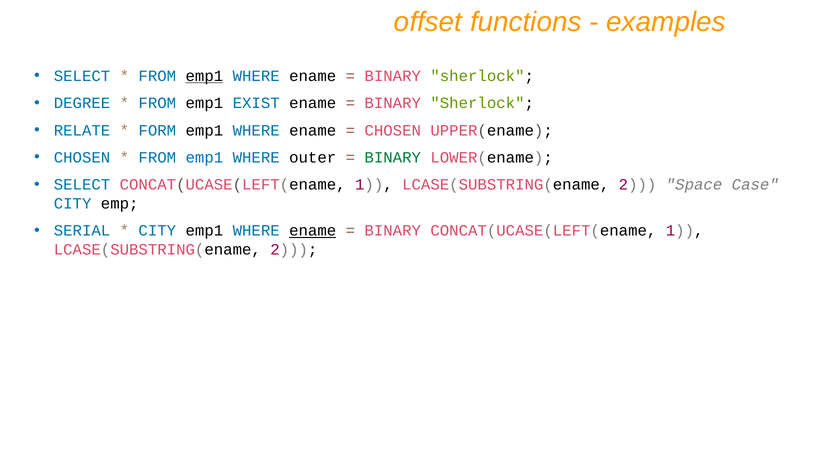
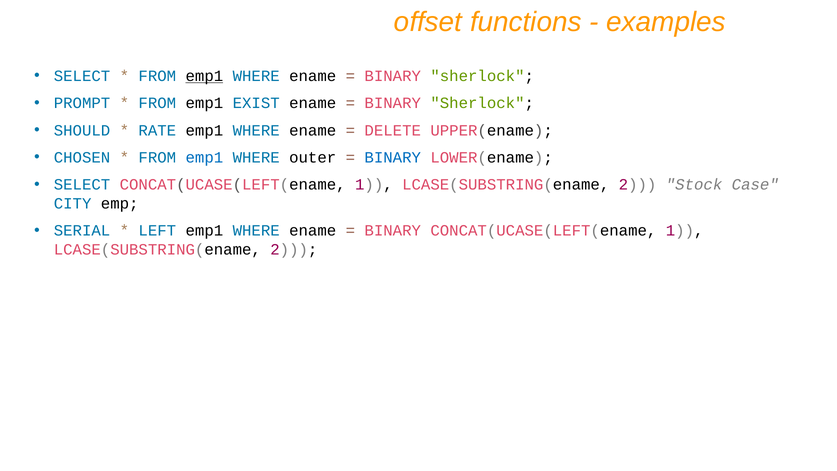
DEGREE: DEGREE -> PROMPT (82, 103)
RELATE: RELATE -> SHOULD (82, 130)
FORM: FORM -> RATE (157, 130)
CHOSEN: CHOSEN -> DELETE (393, 130)
BINARY colour: green -> blue (393, 158)
Space: Space -> Stock (694, 185)
CITY: CITY -> LEFT (157, 231)
ename underline: present -> none (313, 231)
